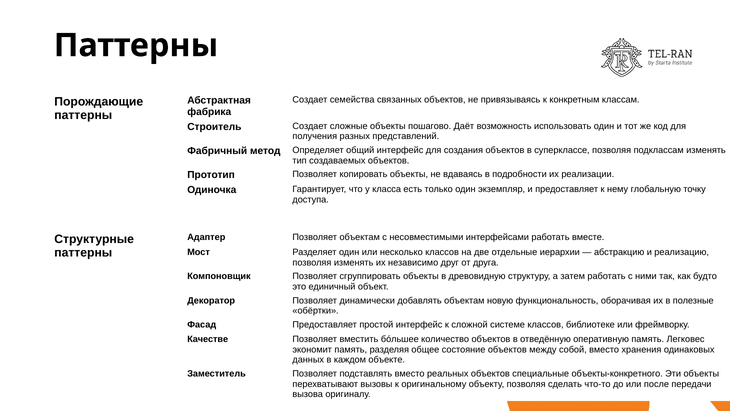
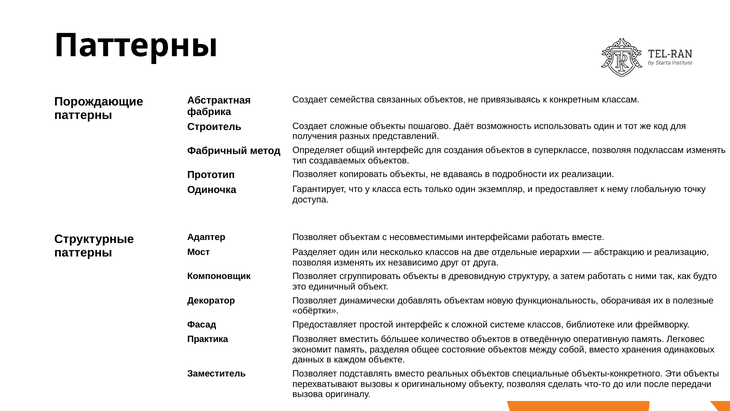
Качестве: Качестве -> Практика (208, 339)
